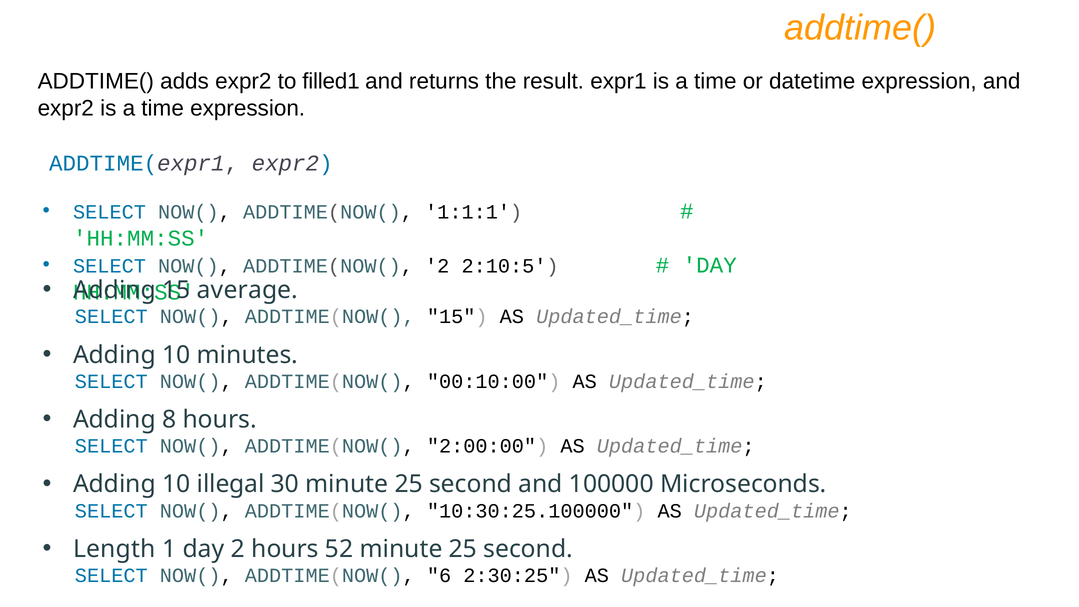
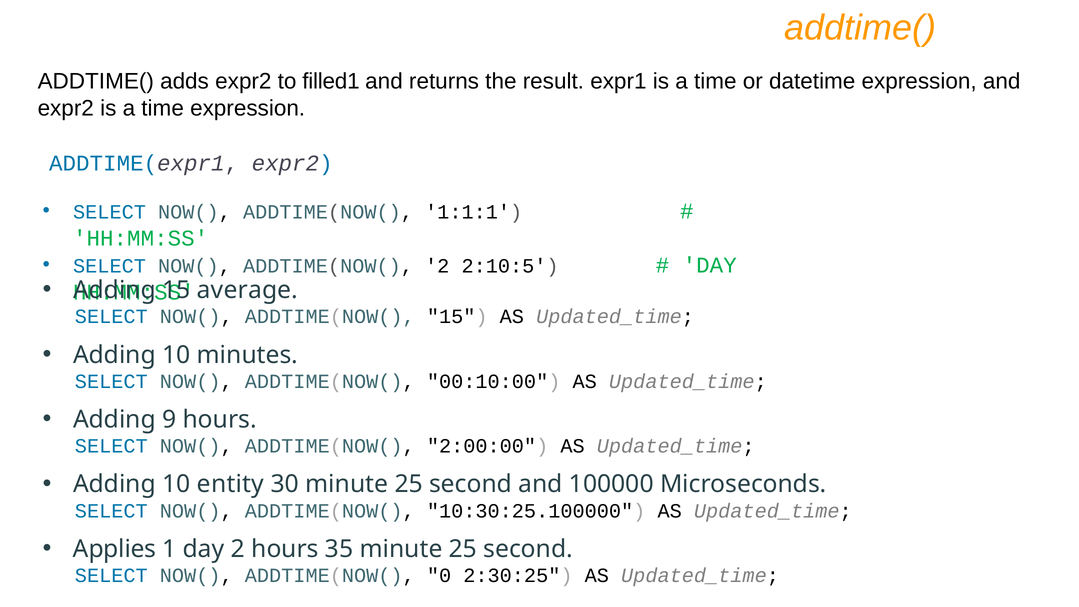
8: 8 -> 9 (169, 420)
illegal: illegal -> entity (230, 484)
Length: Length -> Applies (115, 549)
52: 52 -> 35 (339, 549)
6: 6 -> 0 (439, 576)
